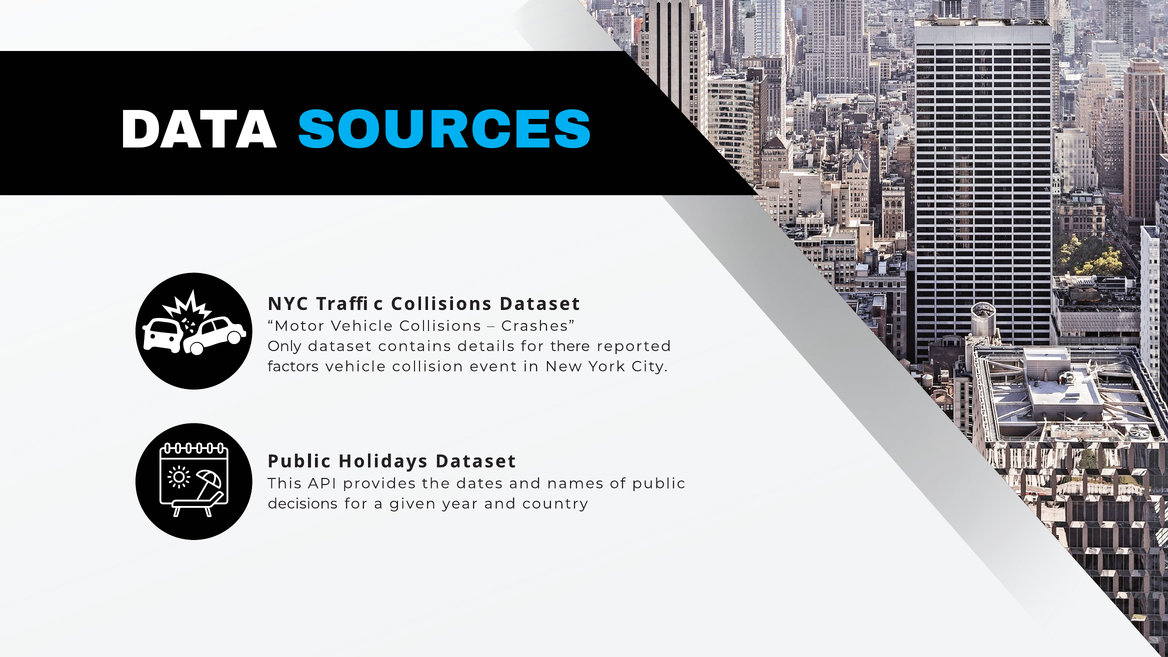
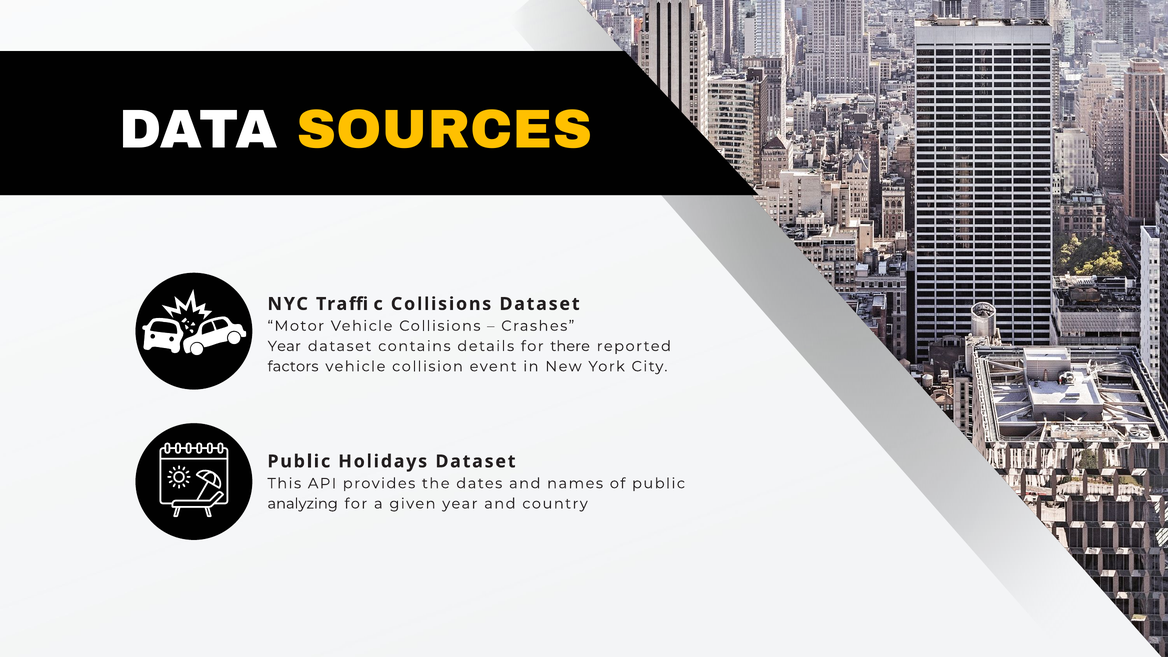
SOURCES colour: light blue -> yellow (444, 130)
Only: Only -> Year (284, 346)
decisions: decisions -> analyzing (303, 504)
